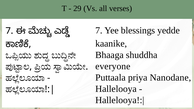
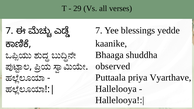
everyone: everyone -> observed (113, 66)
Nanodane: Nanodane -> Vyarthave (171, 78)
